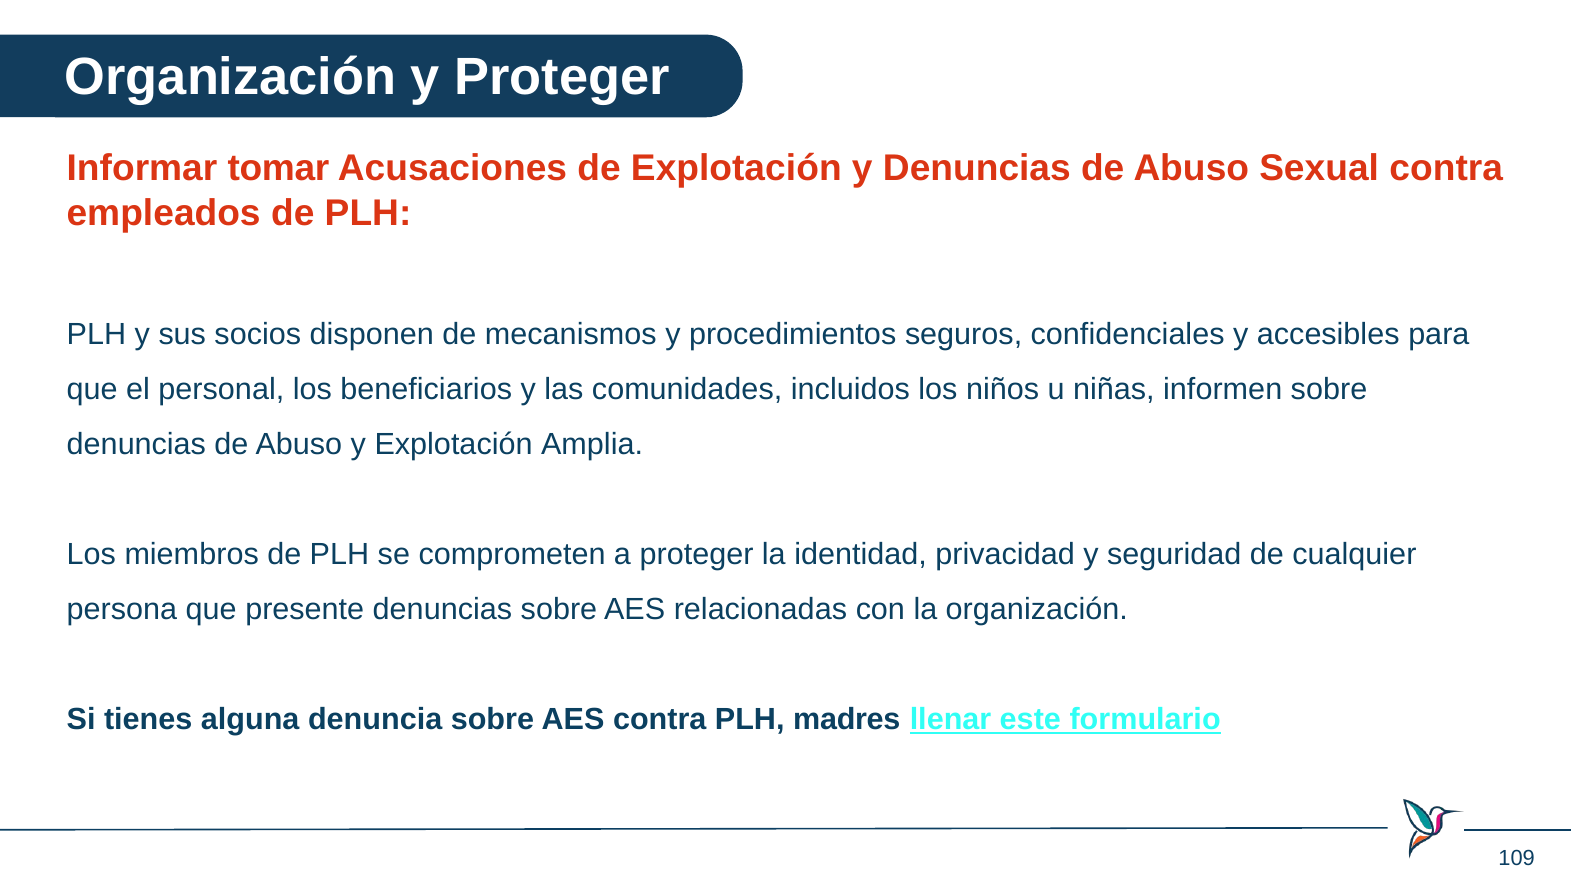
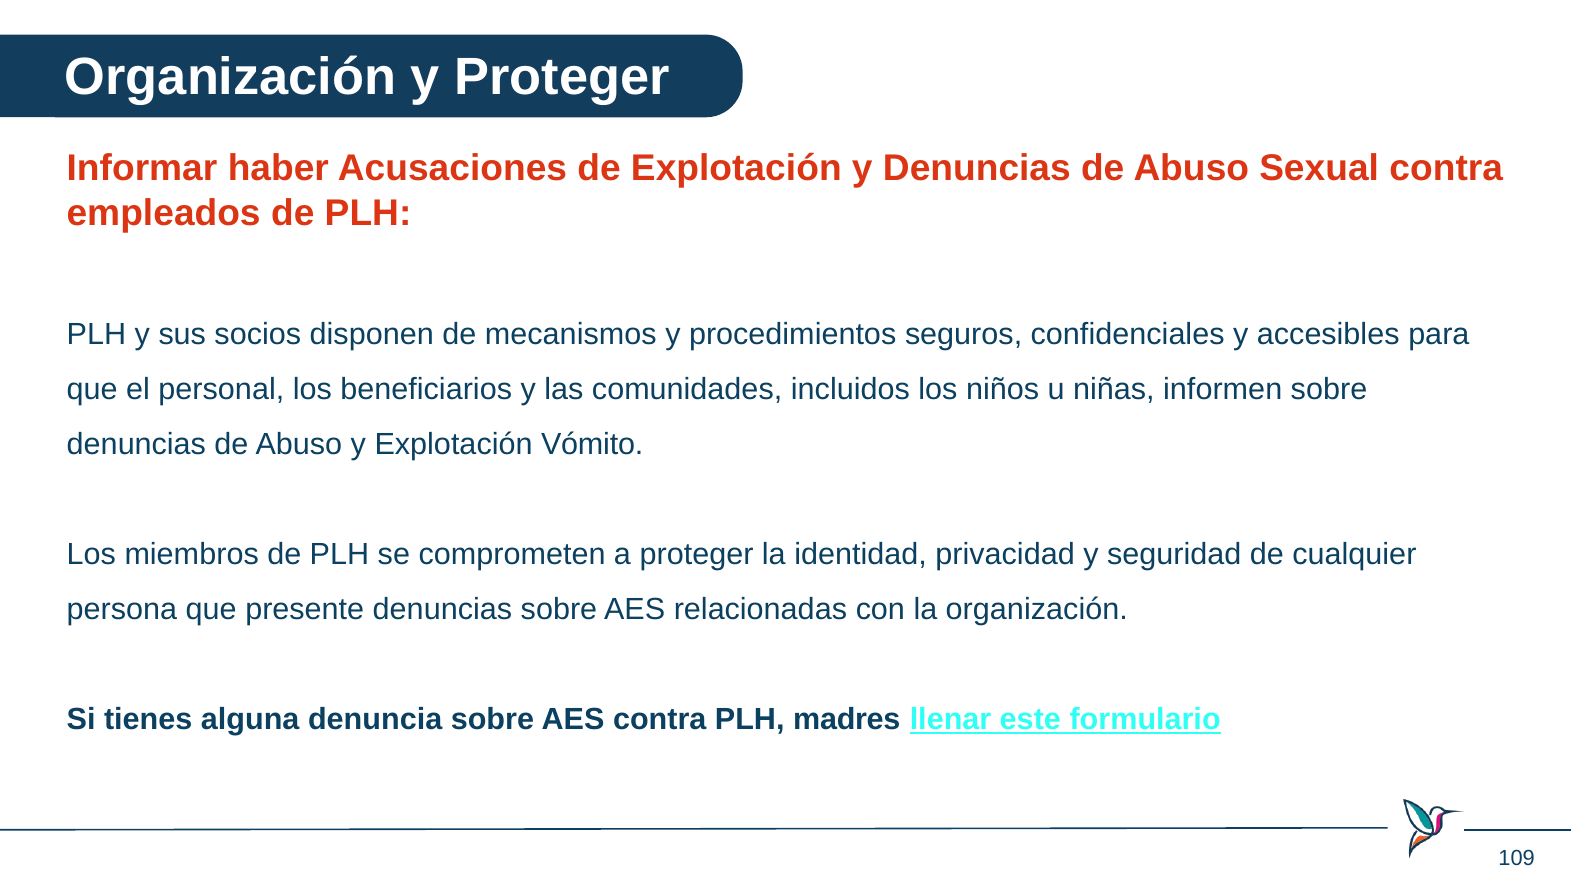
tomar: tomar -> haber (278, 168)
Amplia: Amplia -> Vómito (592, 444)
